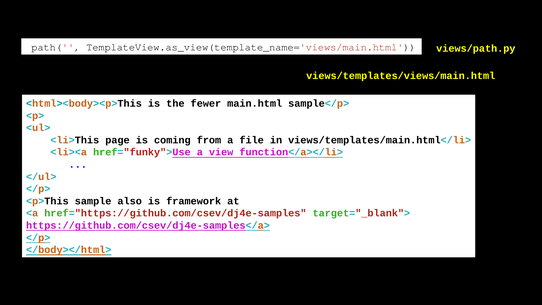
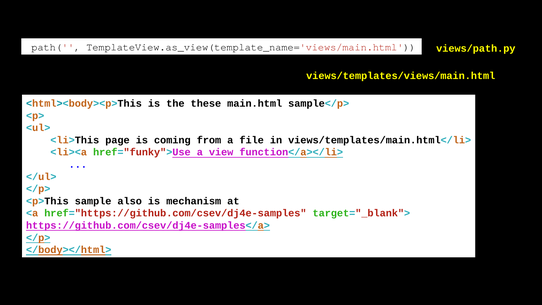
fewer: fewer -> these (206, 103)
framework: framework -> mechanism (194, 201)
